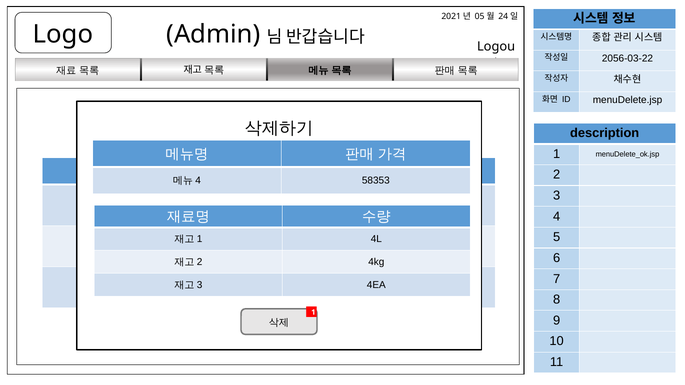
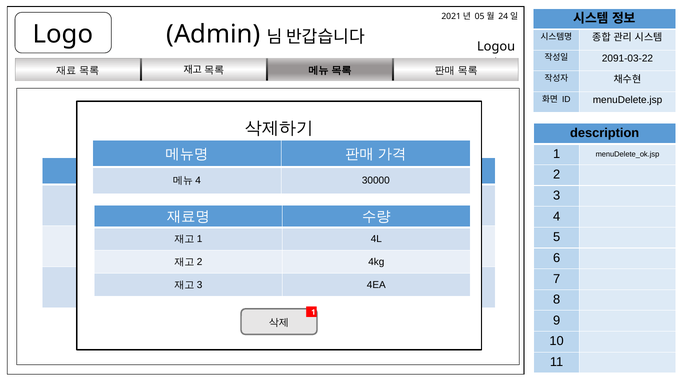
2056-03-22: 2056-03-22 -> 2091-03-22 (627, 58)
58353: 58353 -> 30000 (376, 181)
